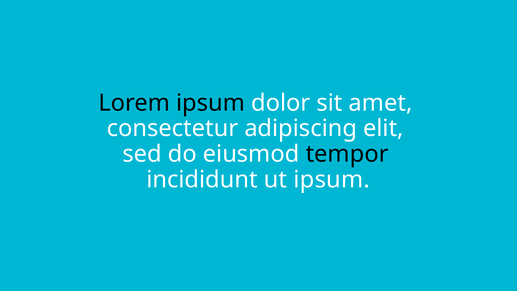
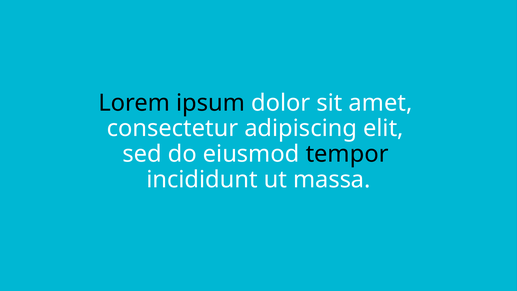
ut ipsum: ipsum -> massa (332, 180)
